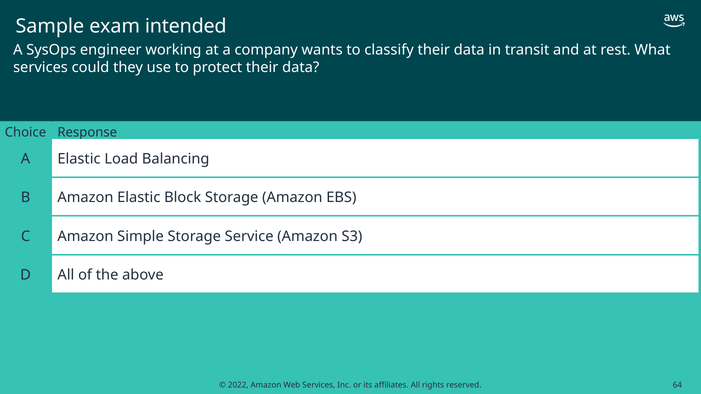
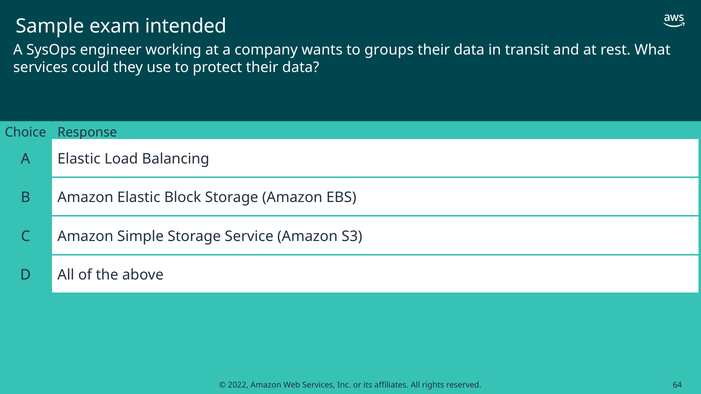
classify: classify -> groups (389, 50)
